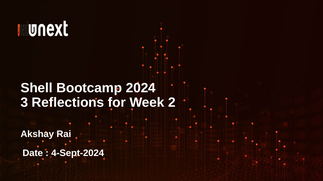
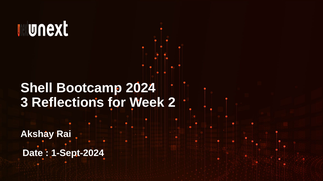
4-Sept-2024: 4-Sept-2024 -> 1-Sept-2024 (78, 153)
